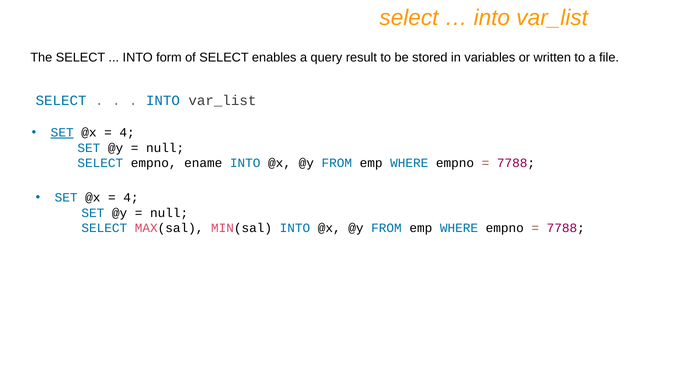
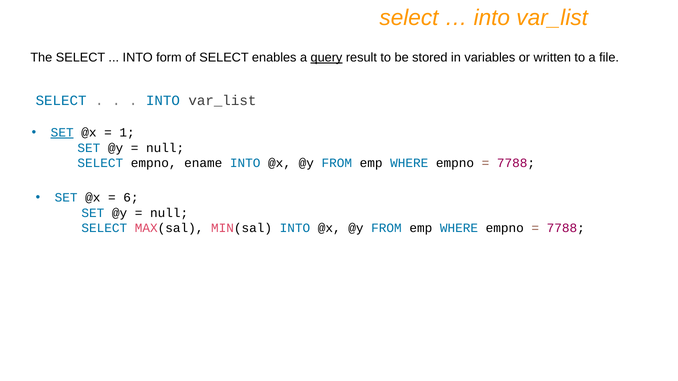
query underline: none -> present (326, 58)
4: 4 -> 1 (127, 133)
4: 4 -> 6 (131, 198)
